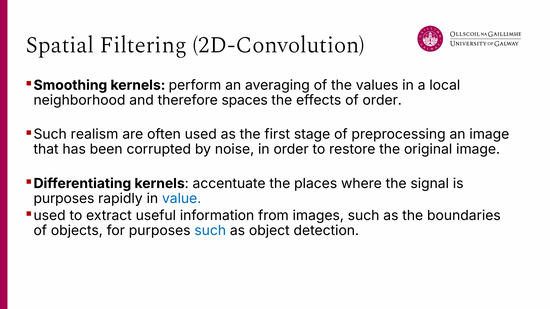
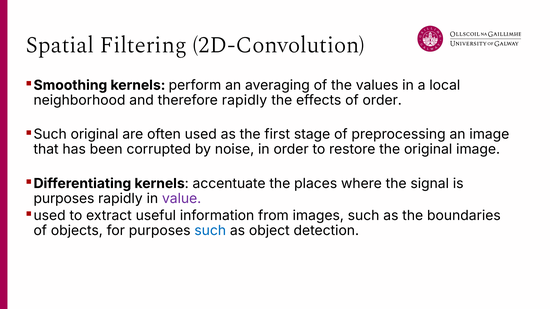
therefore spaces: spaces -> rapidly (245, 100)
realism: realism -> original (95, 135)
value colour: blue -> purple (182, 199)
